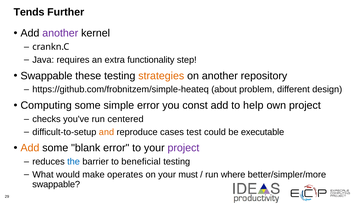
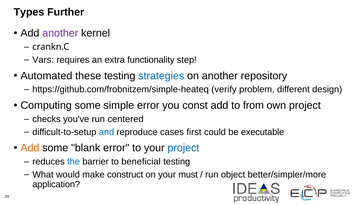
Tends: Tends -> Types (29, 12)
Java: Java -> Vars (43, 60)
Swappable: Swappable -> Automated (46, 76)
strategies colour: orange -> blue (161, 76)
about: about -> verify (224, 89)
help: help -> from (253, 105)
and colour: orange -> blue (106, 132)
test: test -> first (194, 132)
project colour: purple -> blue (183, 148)
operates: operates -> construct (125, 174)
where: where -> object (233, 174)
swappable: swappable -> application (56, 184)
